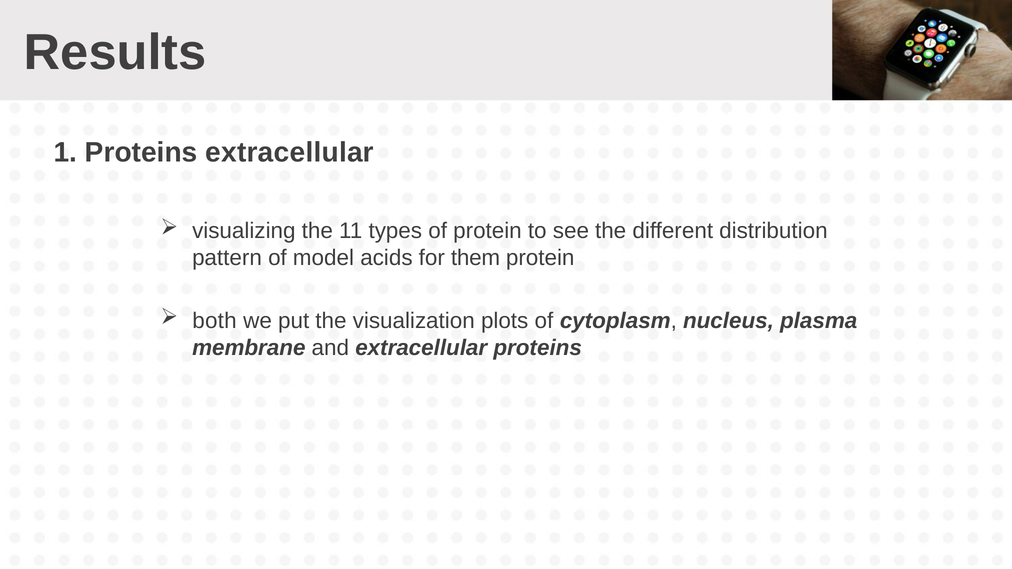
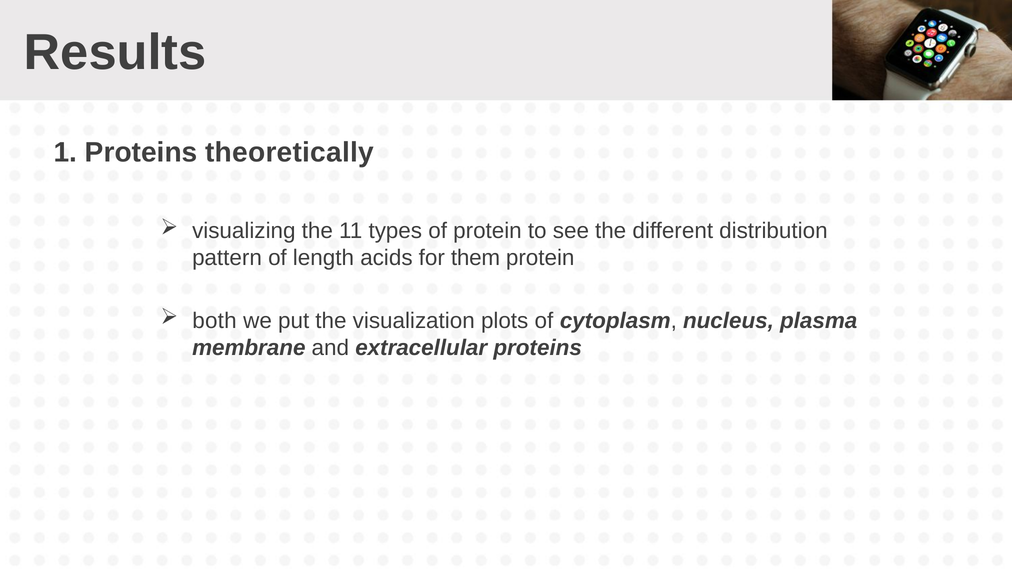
Proteins extracellular: extracellular -> theoretically (290, 153)
model: model -> length (323, 258)
